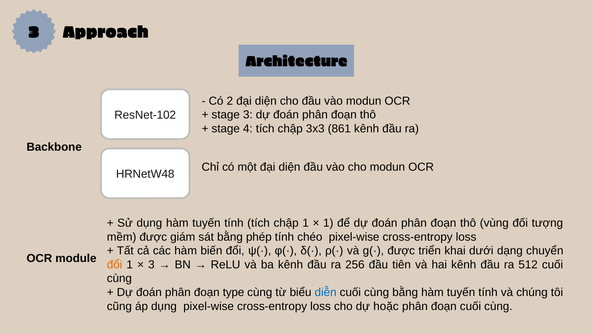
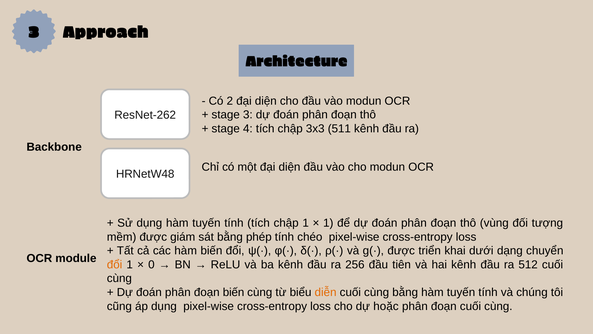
ResNet-102: ResNet-102 -> ResNet-262 (145, 115)
861: 861 -> 511 (339, 128)
3: 3 -> 0 (151, 264)
đoạn type: type -> biến (234, 292)
diễn colour: blue -> orange (326, 292)
